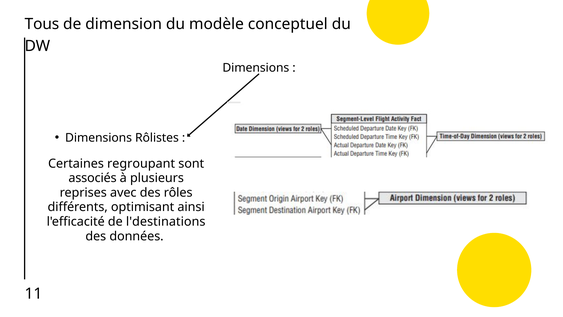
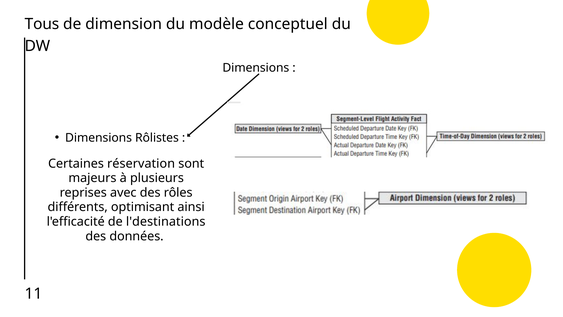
regroupant: regroupant -> réservation (141, 163)
associés: associés -> majeurs (92, 178)
